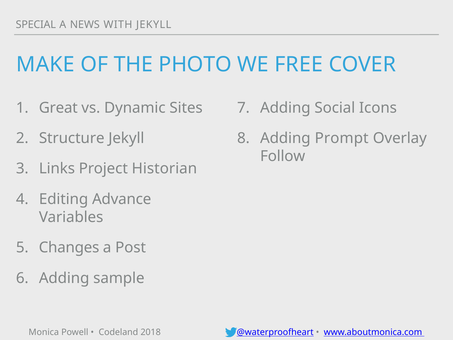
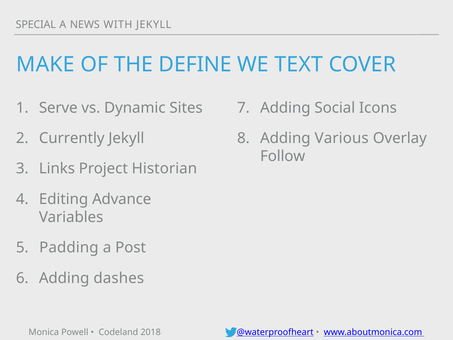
PHOTO: PHOTO -> DEFINE (195, 65)
FREE: FREE -> TEXT (299, 65)
Great: Great -> Serve (58, 108)
Structure: Structure -> Currently (72, 138)
Prompt: Prompt -> Various (342, 138)
Changes: Changes -> Padding (69, 247)
sample: sample -> dashes (119, 278)
